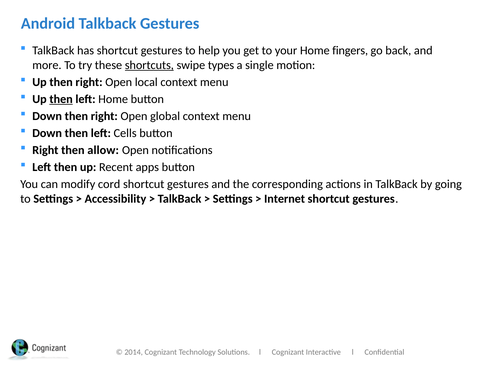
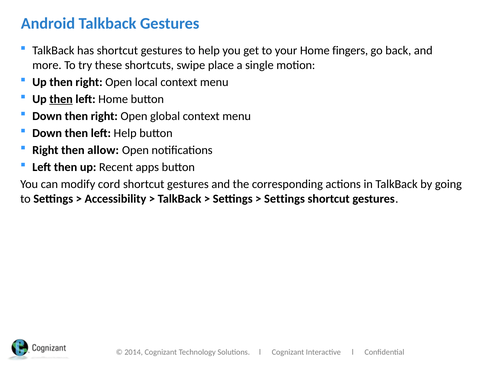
shortcuts underline: present -> none (149, 65)
types: types -> place (221, 65)
left Cells: Cells -> Help (125, 133)
Internet: Internet -> Settings (285, 199)
